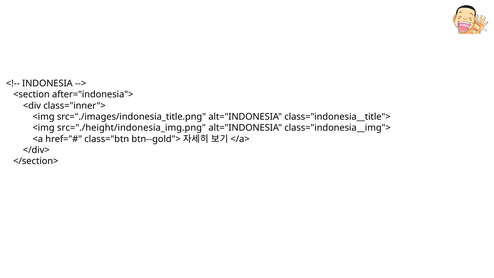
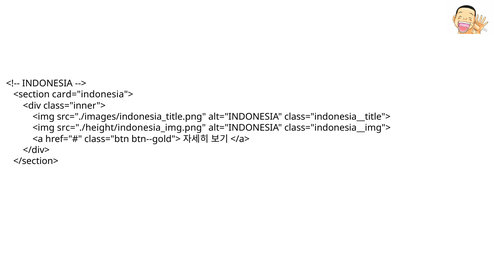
after="indonesia">: after="indonesia"> -> card="indonesia"> (93, 94)
